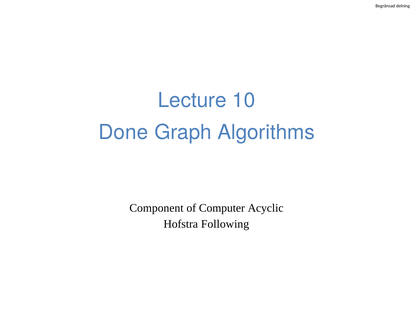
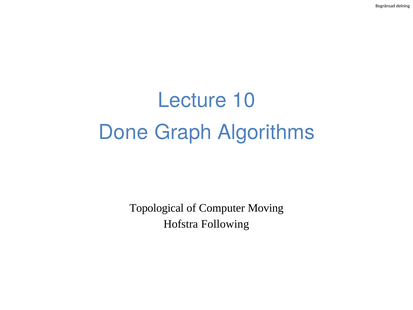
Component: Component -> Topological (157, 208)
Acyclic: Acyclic -> Moving (266, 208)
